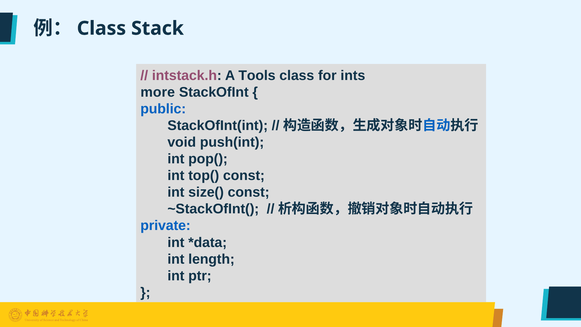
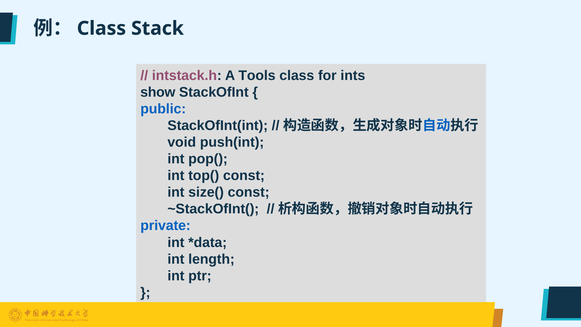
more: more -> show (158, 92)
